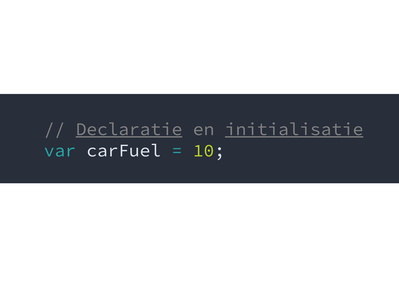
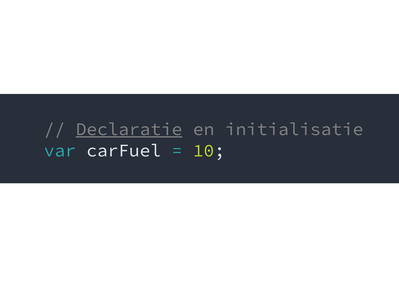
initialisatie underline: present -> none (294, 129)
